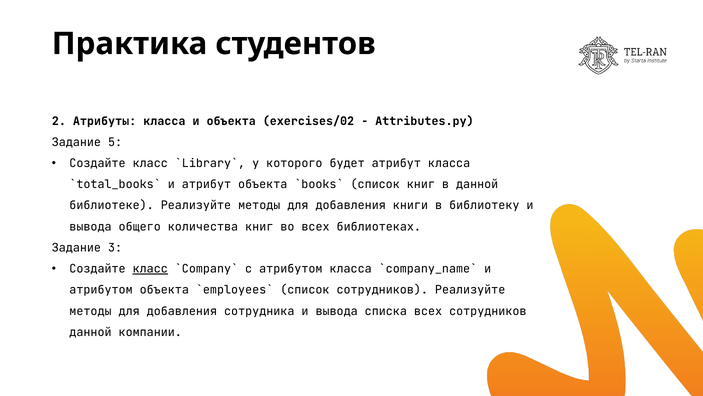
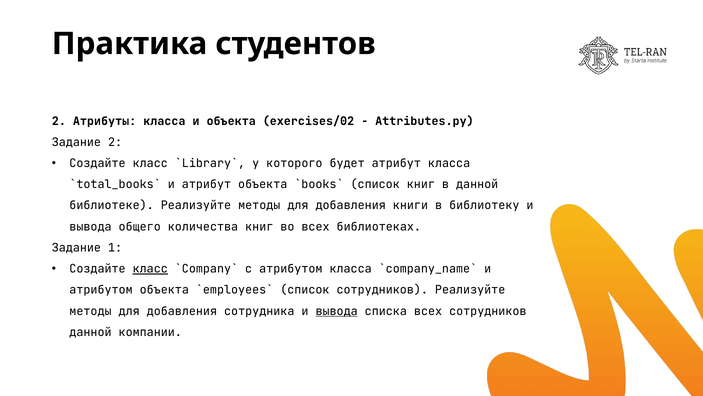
Задание 5: 5 -> 2 (115, 142)
3: 3 -> 1 (115, 247)
вывода underline: none -> present (337, 311)
